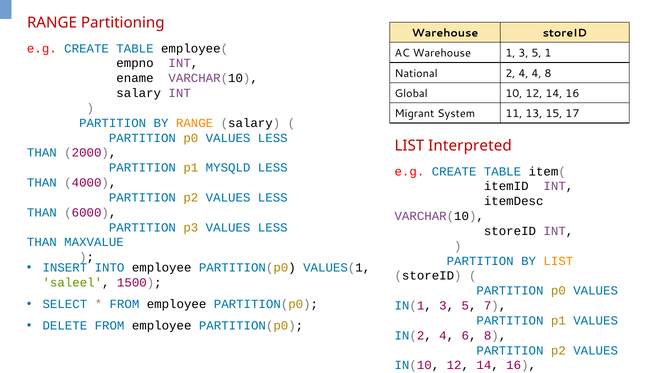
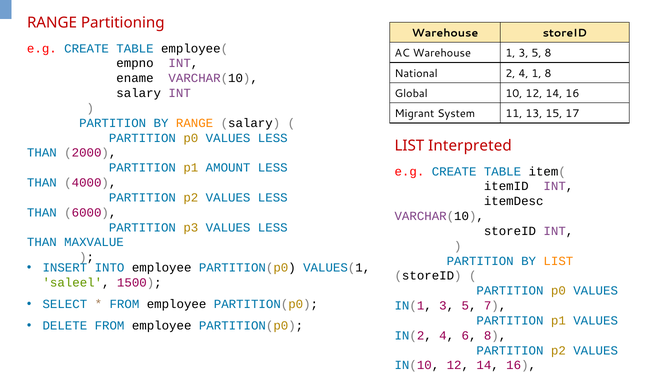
5 1: 1 -> 8 (548, 53)
4 4: 4 -> 1 (536, 73)
MYSQLD: MYSQLD -> AMOUNT (228, 168)
